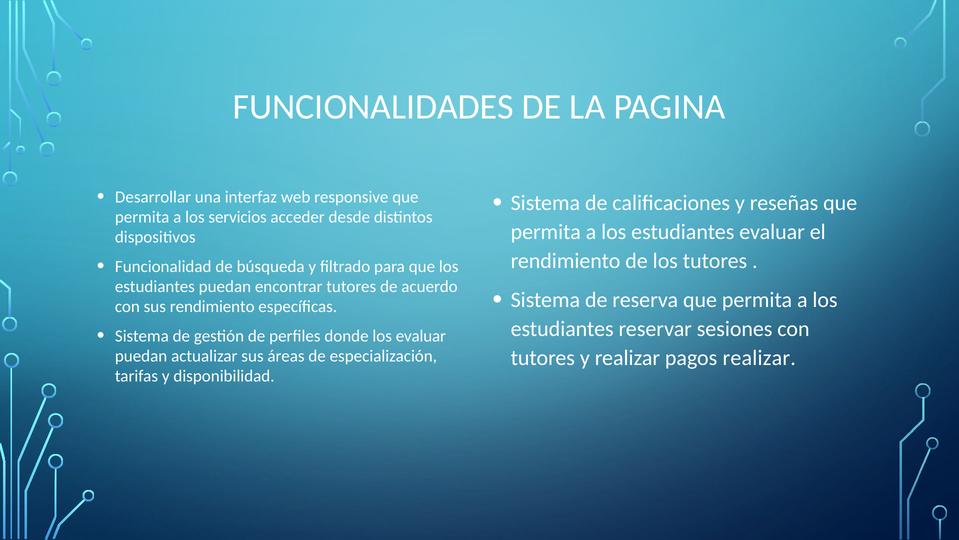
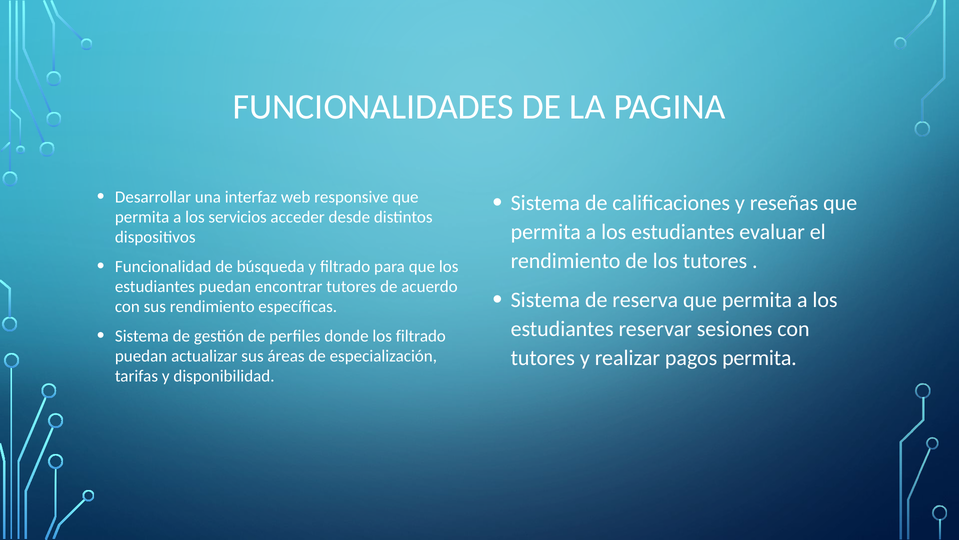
los evaluar: evaluar -> filtrado (421, 336)
pagos realizar: realizar -> permita (759, 358)
